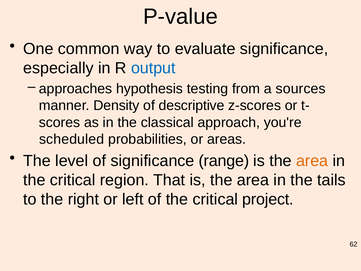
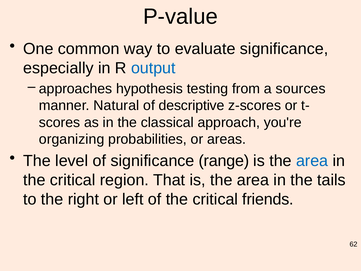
Density: Density -> Natural (116, 105)
scheduled: scheduled -> organizing (72, 139)
area colour: orange -> blue (312, 161)
project: project -> friends (268, 199)
